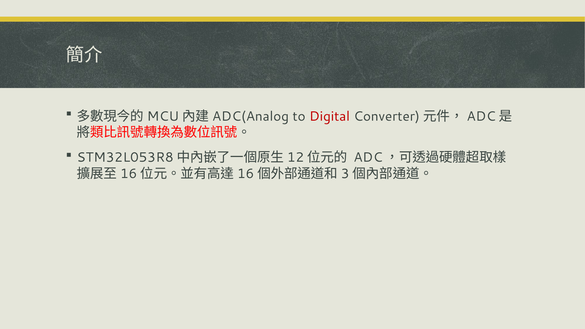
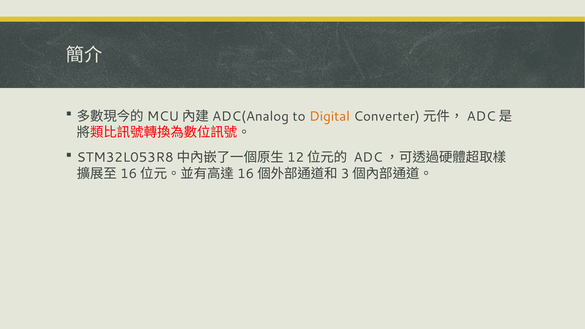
Digital colour: red -> orange (330, 116)
